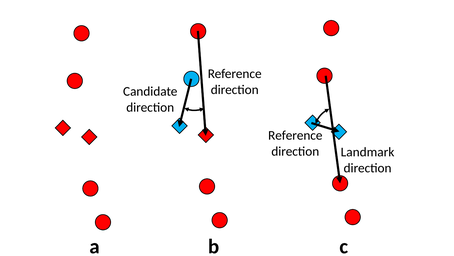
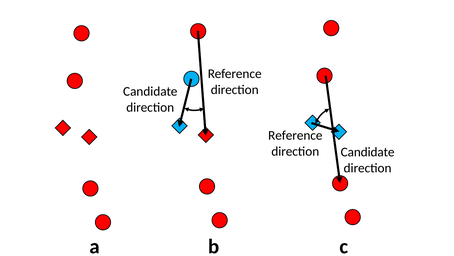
direction Landmark: Landmark -> Candidate (368, 152)
